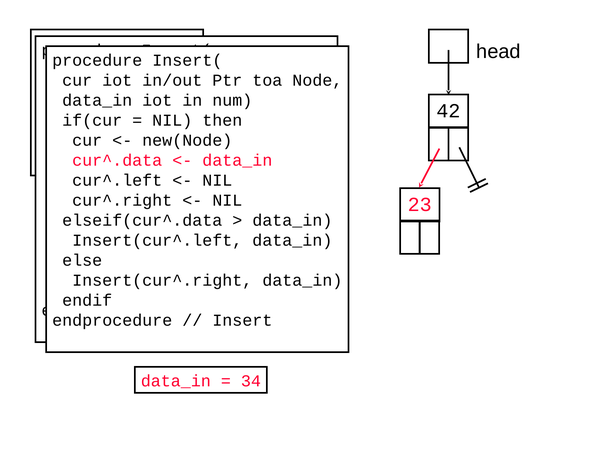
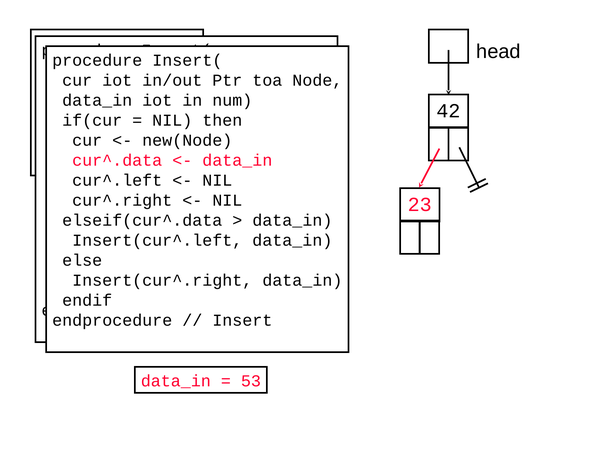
34: 34 -> 53 (251, 380)
